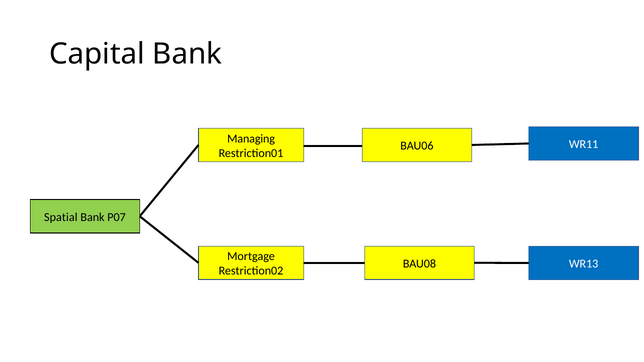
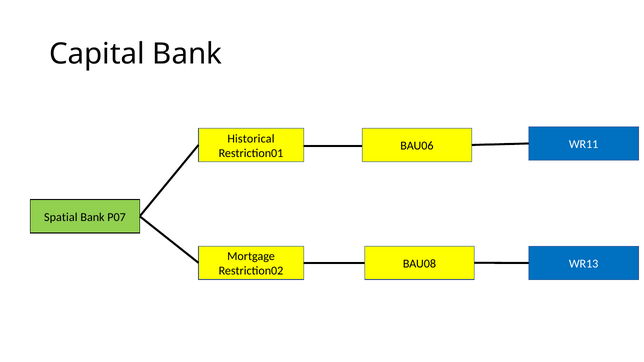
Managing: Managing -> Historical (251, 139)
